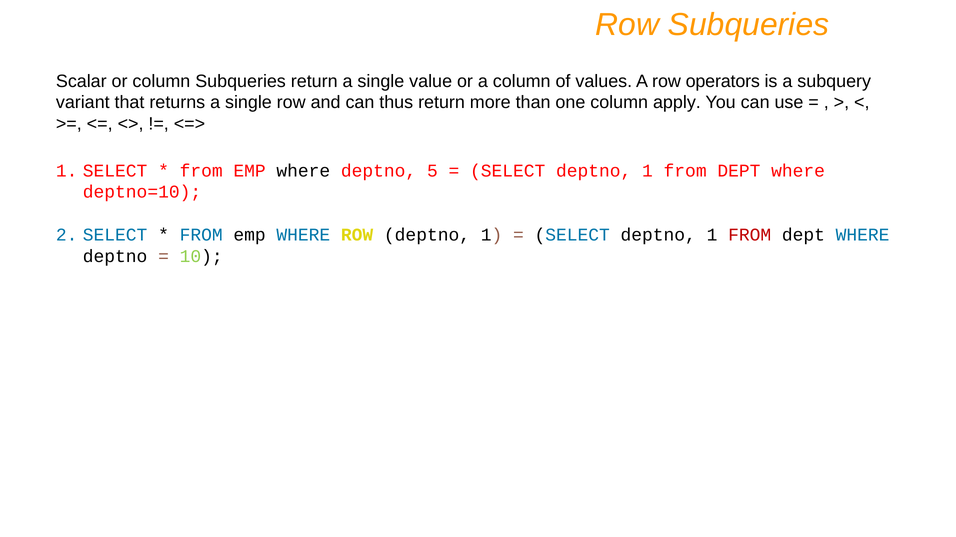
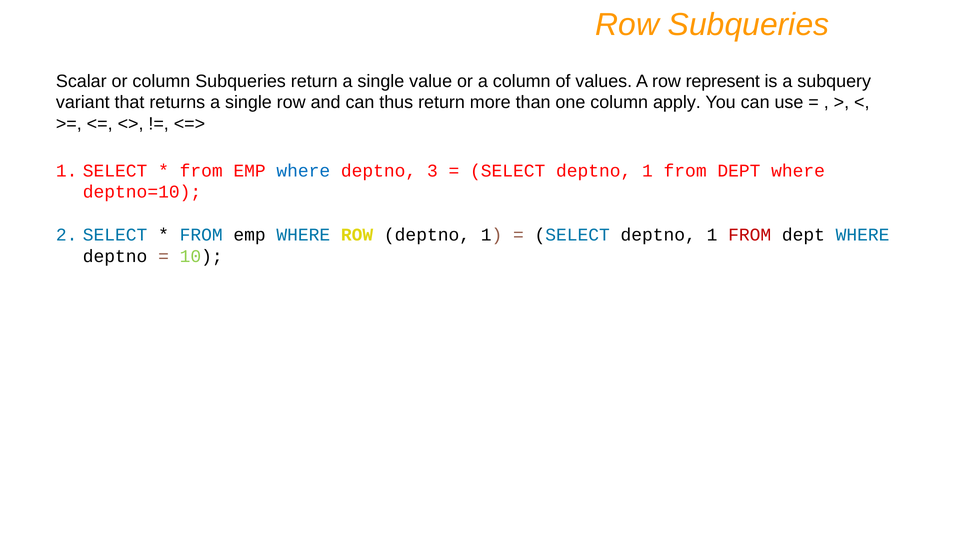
operators: operators -> represent (723, 81)
where colour: black -> blue (303, 171)
5: 5 -> 3 (432, 171)
